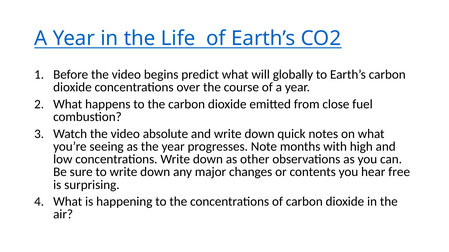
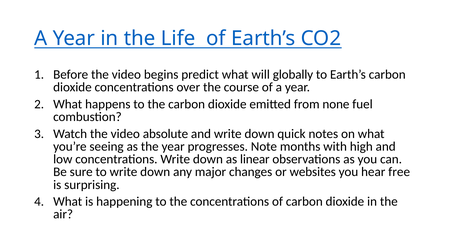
close: close -> none (336, 104)
other: other -> linear (255, 160)
contents: contents -> websites (313, 172)
